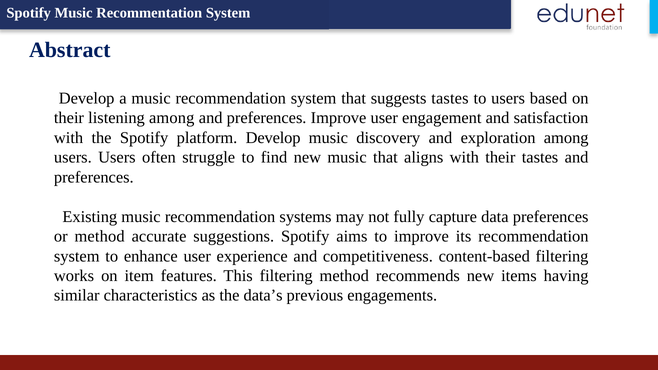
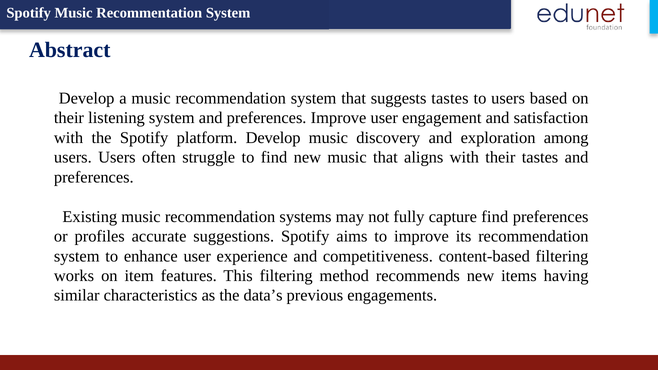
listening among: among -> system (172, 118)
capture data: data -> find (495, 217)
or method: method -> profiles (100, 236)
